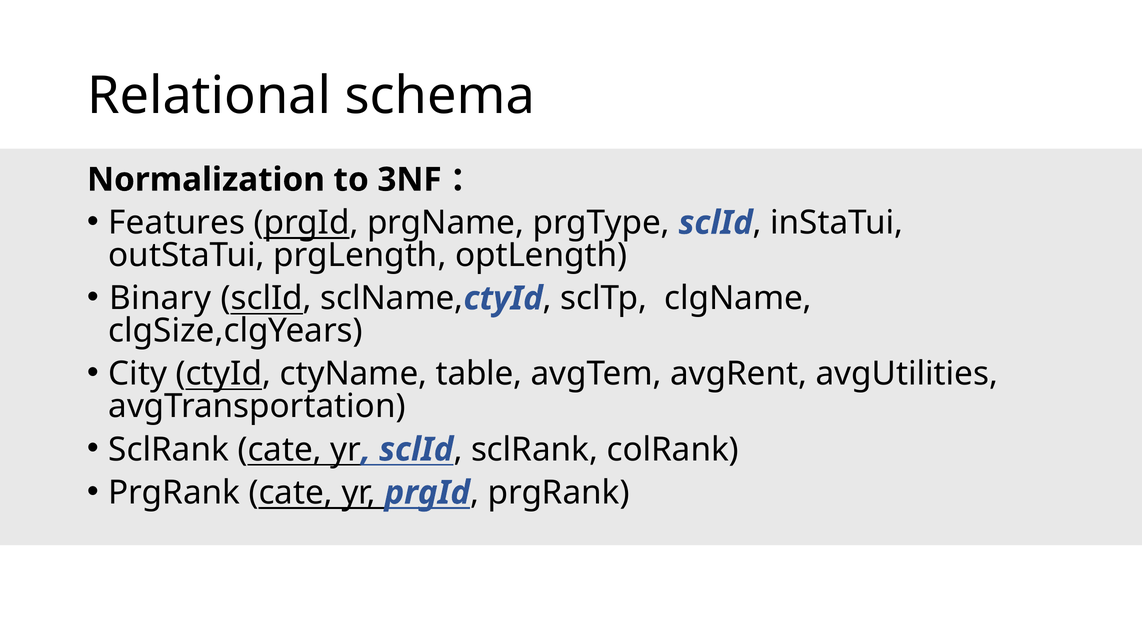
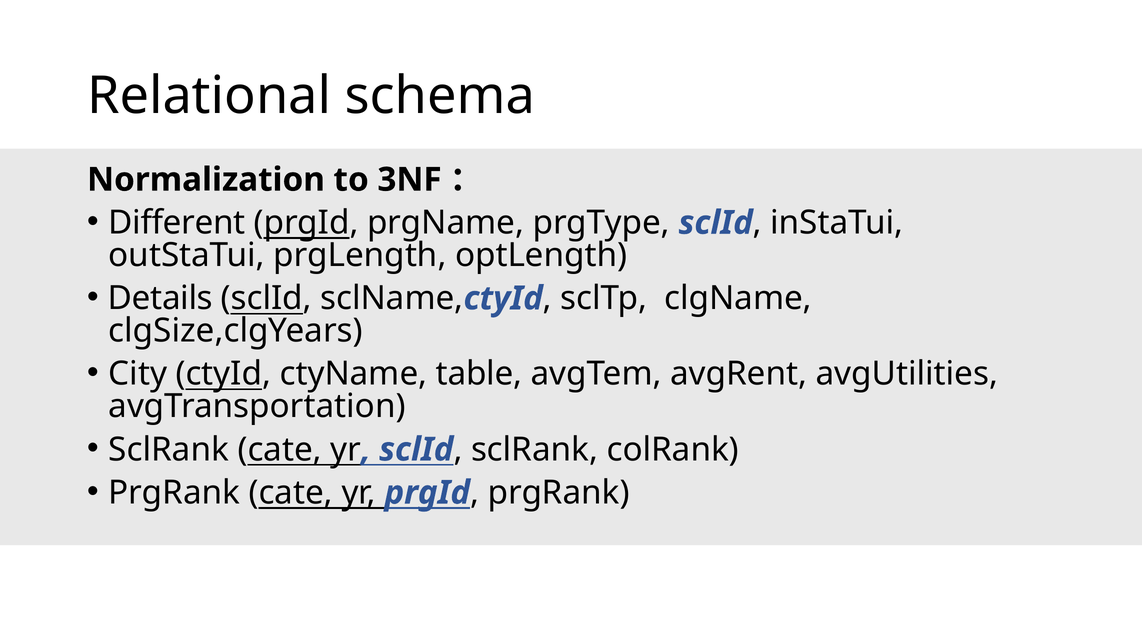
Features: Features -> Different (177, 223)
Binary: Binary -> Details (160, 298)
